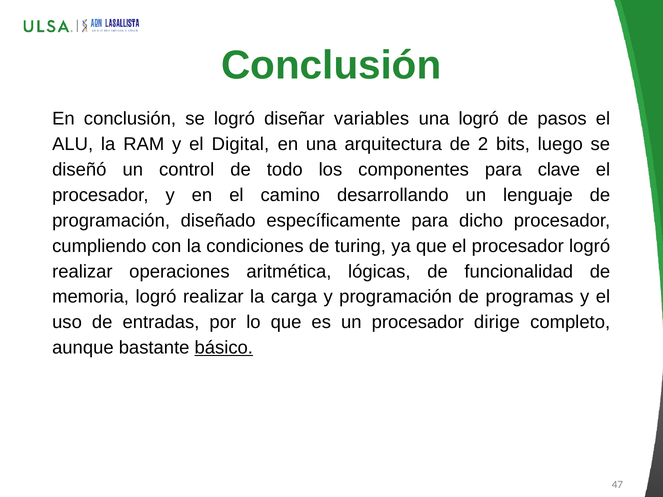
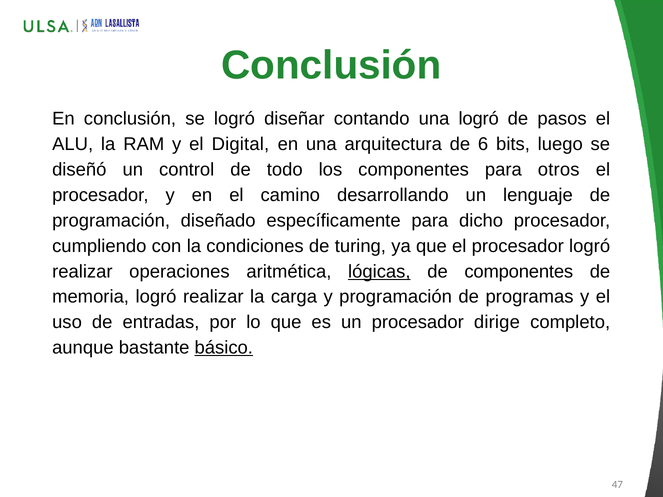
variables: variables -> contando (372, 119)
2: 2 -> 6 (483, 144)
clave: clave -> otros (559, 170)
lógicas underline: none -> present (379, 272)
de funcionalidad: funcionalidad -> componentes (519, 272)
